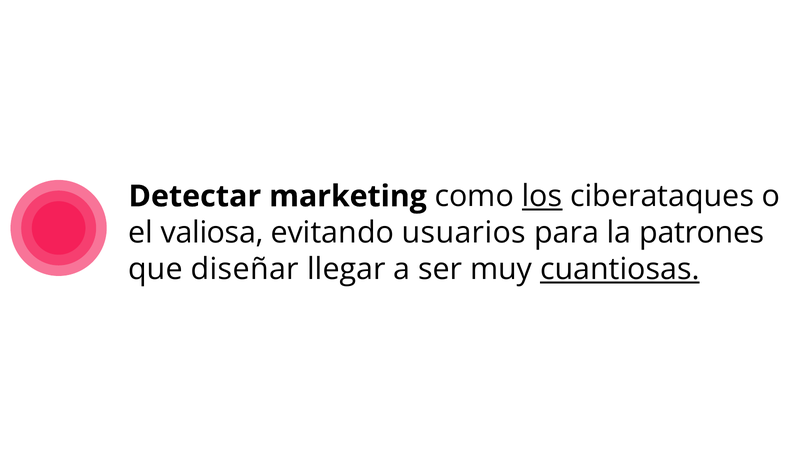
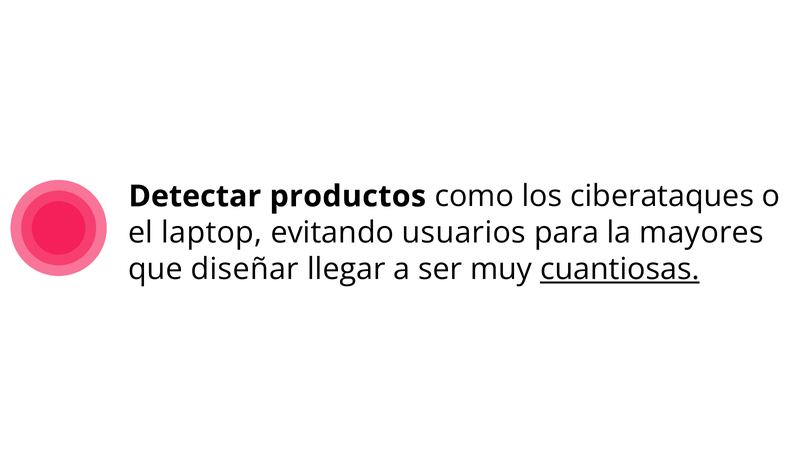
marketing: marketing -> productos (348, 197)
los underline: present -> none (542, 197)
valiosa: valiosa -> laptop (212, 233)
patrones: patrones -> mayores (702, 233)
